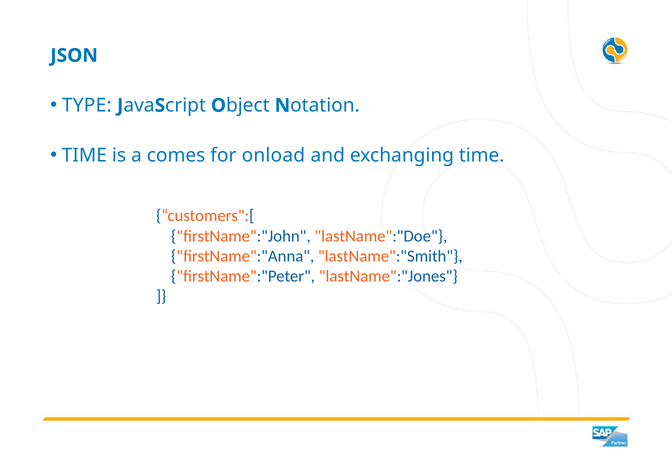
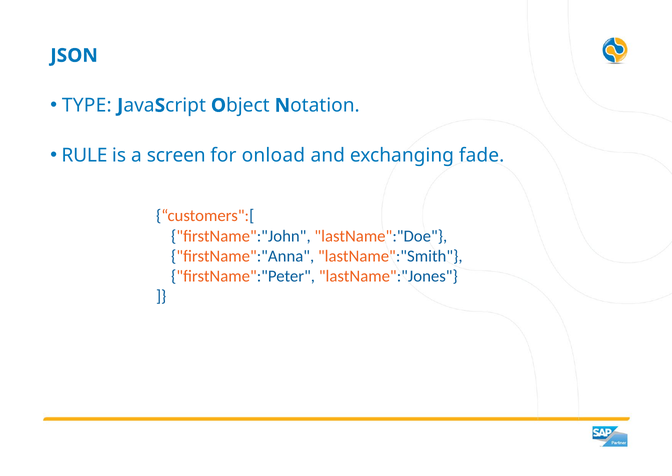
TIME: TIME -> RULE (84, 155)
comes: comes -> screen (176, 155)
exchanging time: time -> fade (482, 155)
